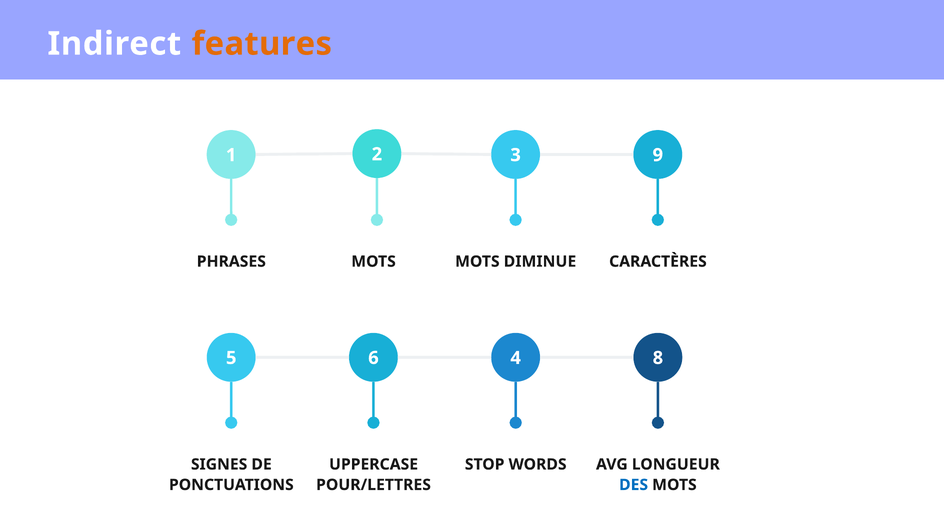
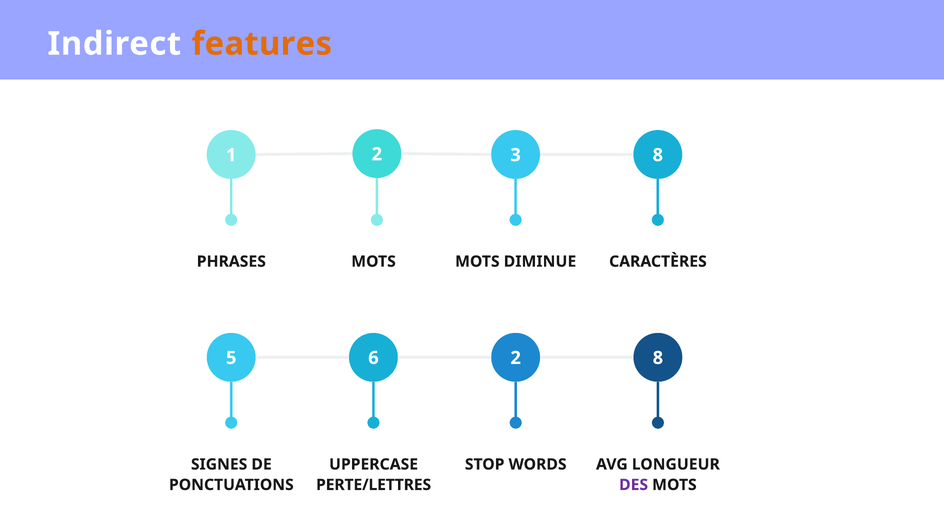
3 9: 9 -> 8 (658, 155)
6 4: 4 -> 2 (516, 358)
POUR/LETTRES: POUR/LETTRES -> PERTE/LETTRES (374, 485)
DES colour: blue -> purple (634, 485)
